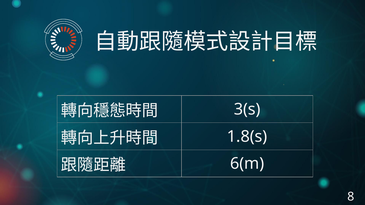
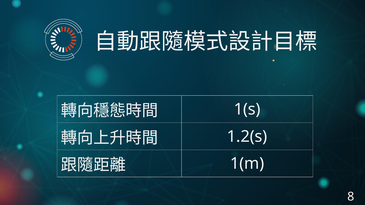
3(s: 3(s -> 1(s (247, 109)
1.8(s: 1.8(s -> 1.2(s (247, 137)
6(m: 6(m -> 1(m (247, 164)
